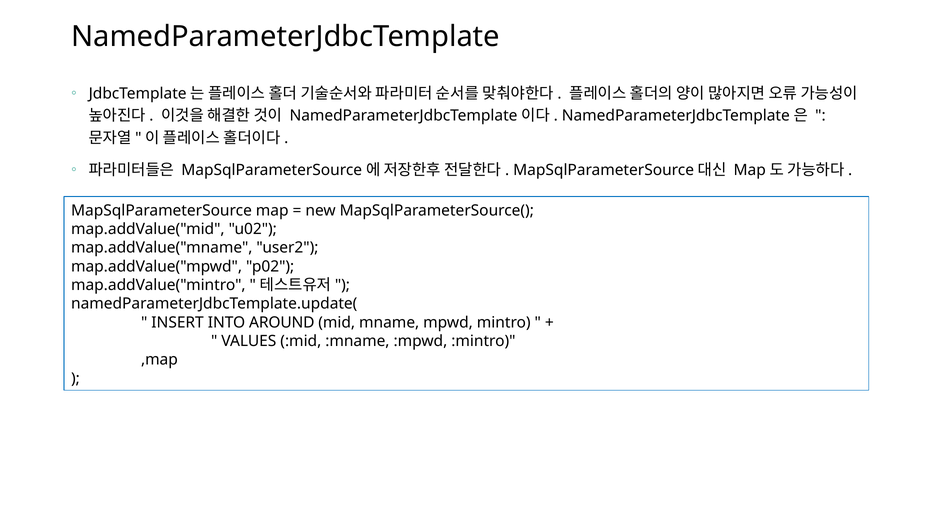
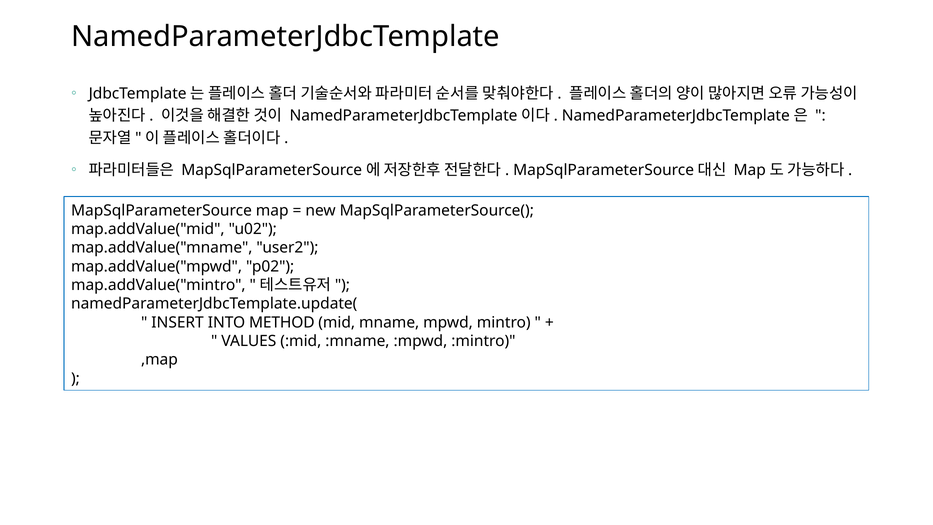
AROUND: AROUND -> METHOD (282, 322)
